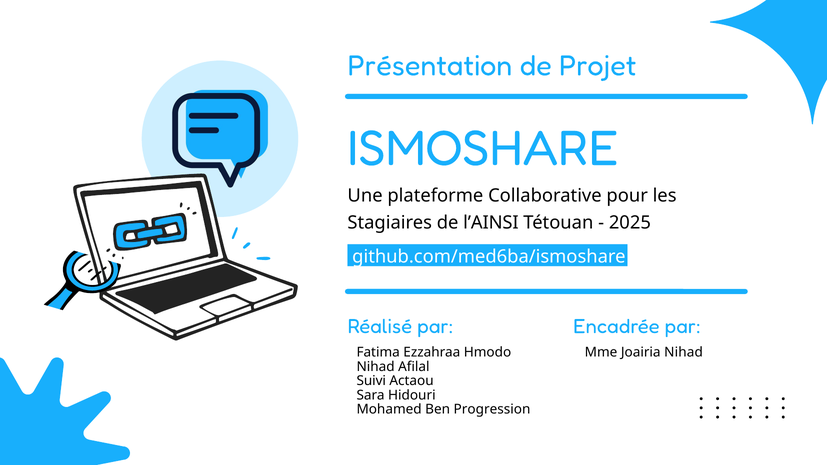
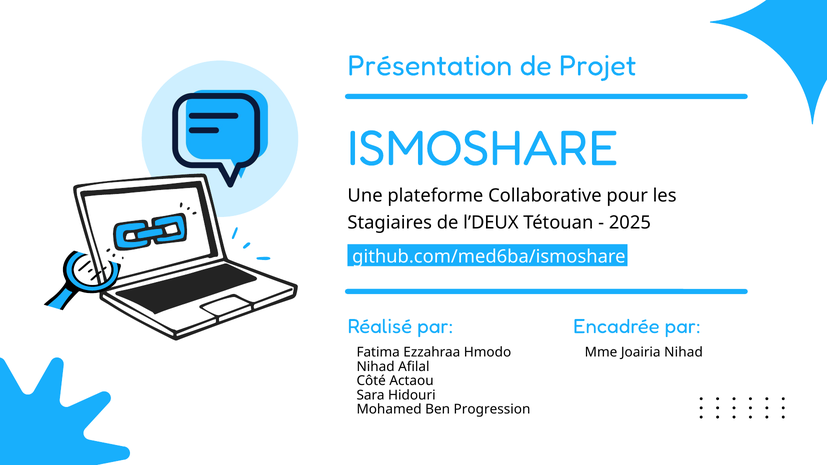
l’AINSI: l’AINSI -> l’DEUX (491, 223)
Suivi: Suivi -> Côté (371, 381)
